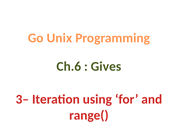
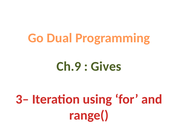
Unix: Unix -> Dual (59, 38)
Ch.6: Ch.6 -> Ch.9 (69, 67)
